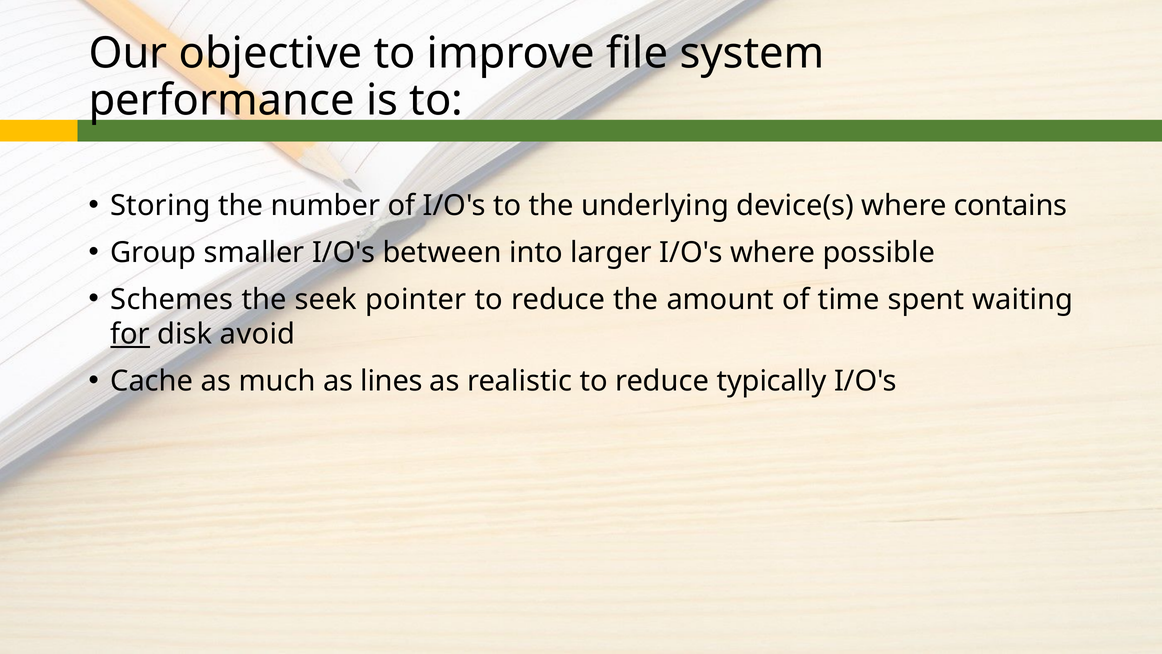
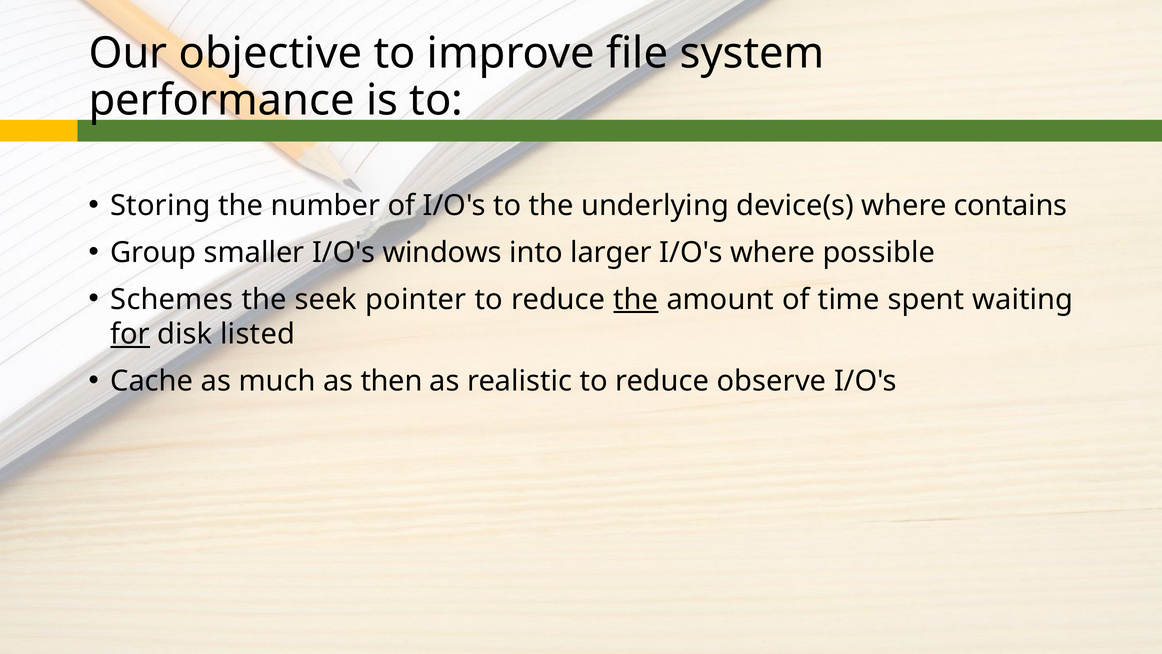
between: between -> windows (442, 252)
the underline: none -> present (636, 299)
avoid: avoid -> listed (258, 334)
lines: lines -> then (391, 381)
typically: typically -> observe (772, 381)
